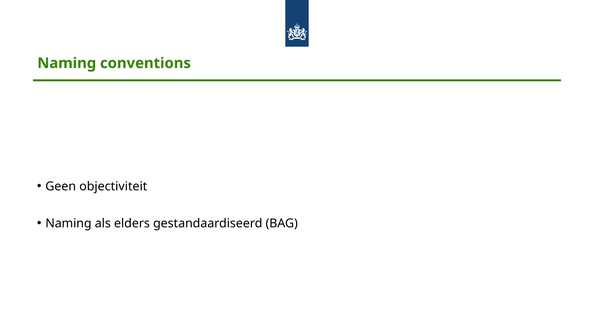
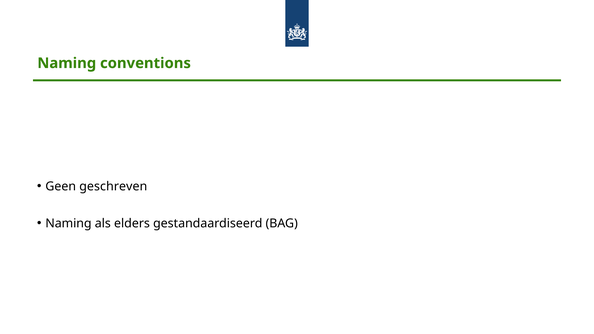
objectiviteit: objectiviteit -> geschreven (113, 186)
